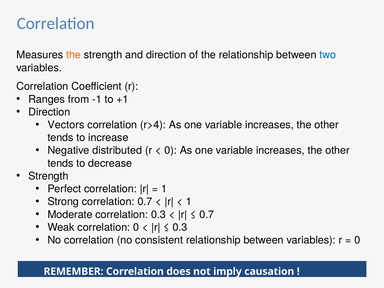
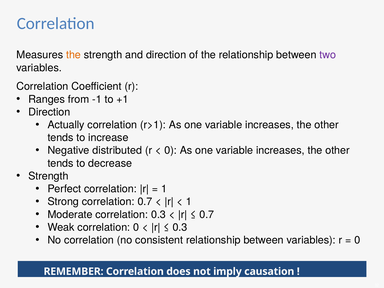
two colour: blue -> purple (328, 55)
Vectors: Vectors -> Actually (66, 125)
r>4: r>4 -> r>1 (153, 125)
